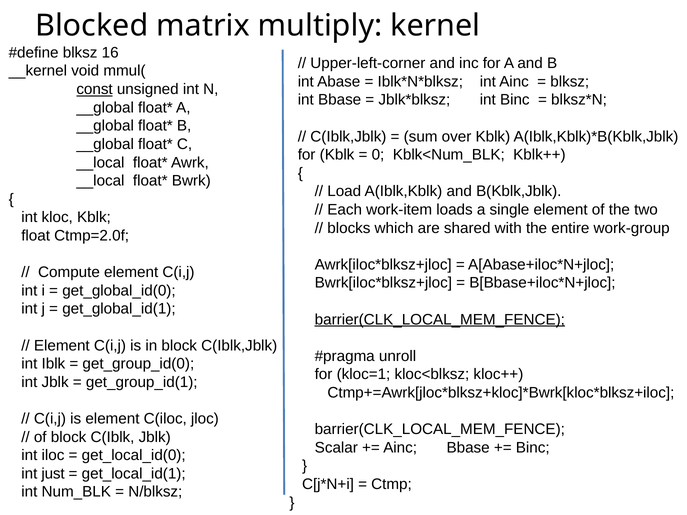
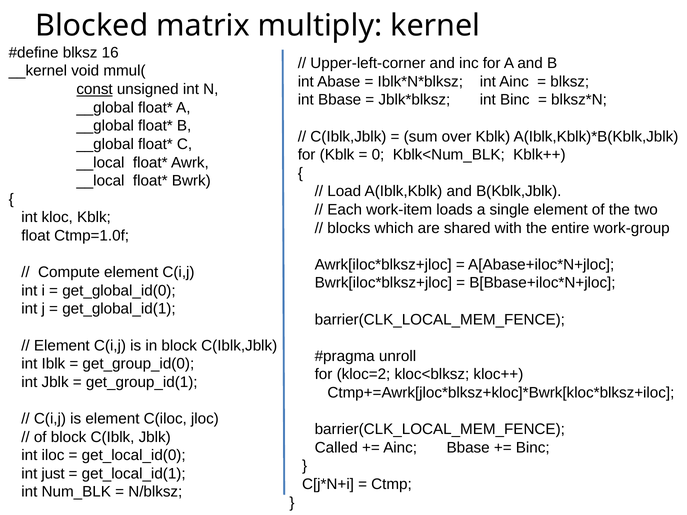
Ctmp=2.0f: Ctmp=2.0f -> Ctmp=1.0f (92, 236)
barrier(CLK_LOCAL_MEM_FENCE underline: present -> none (440, 320)
kloc=1: kloc=1 -> kloc=2 (364, 375)
Scalar: Scalar -> Called (336, 448)
